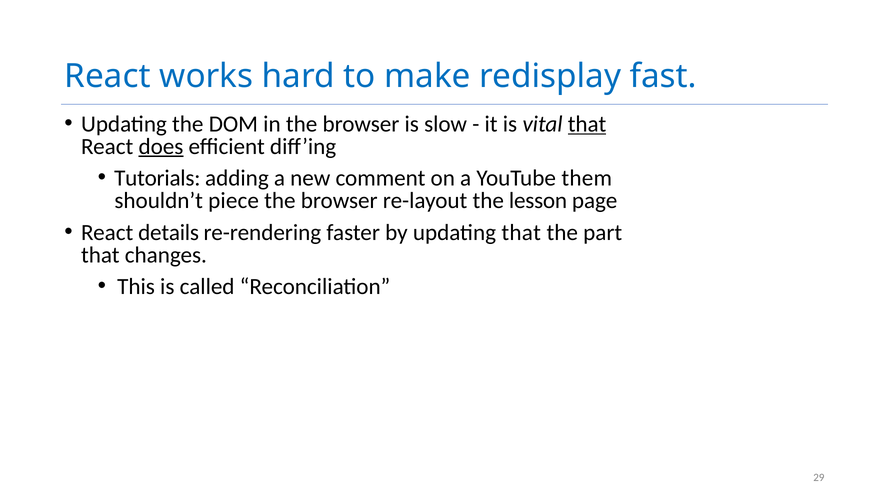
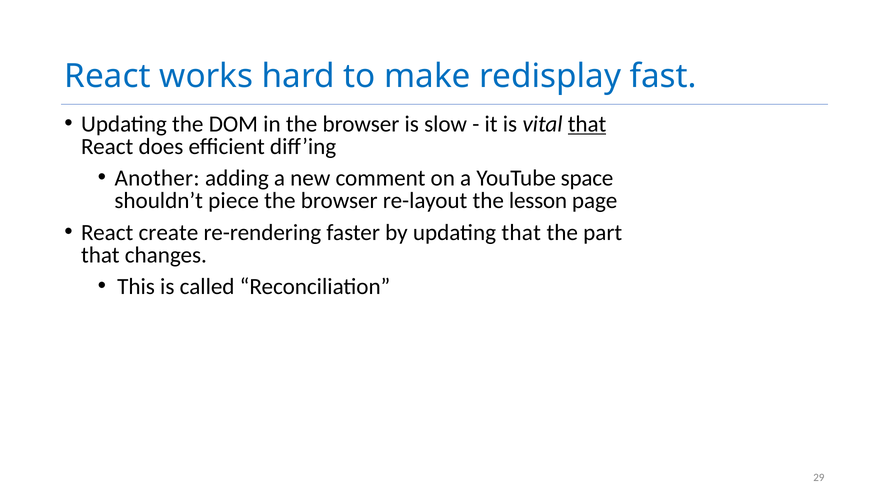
does underline: present -> none (161, 146)
Tutorials: Tutorials -> Another (157, 178)
them: them -> space (587, 178)
details: details -> create (168, 232)
